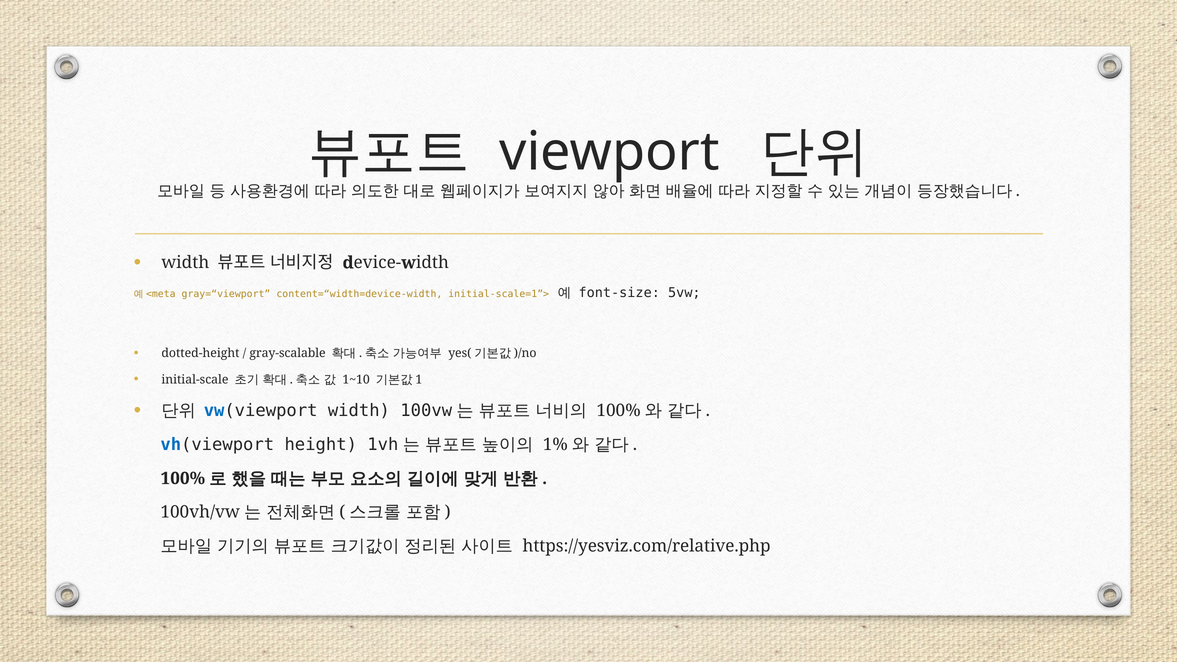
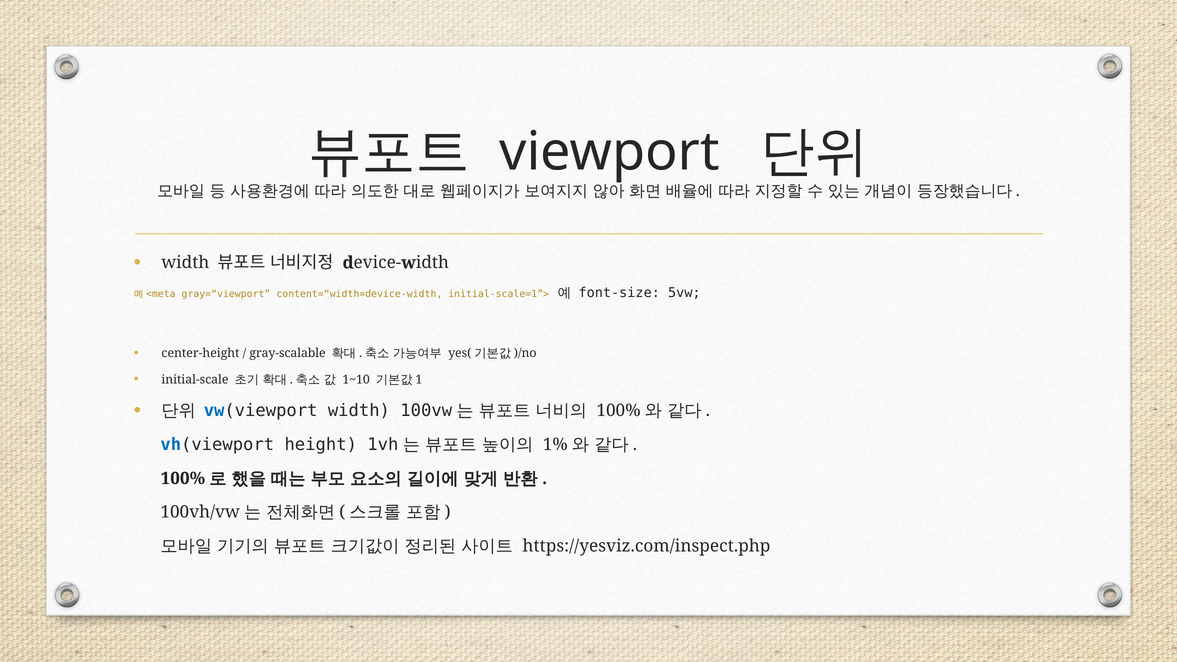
dotted-height: dotted-height -> center-height (200, 353)
https://yesviz.com/relative.php: https://yesviz.com/relative.php -> https://yesviz.com/inspect.php (646, 546)
